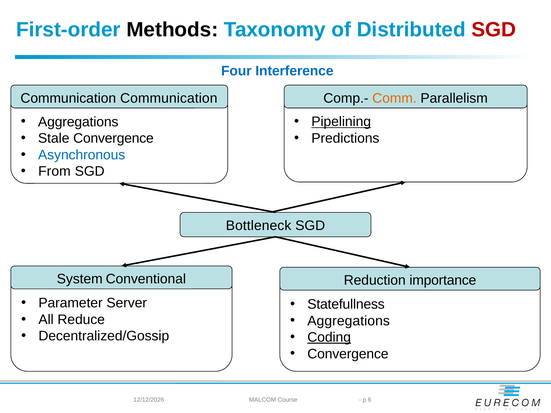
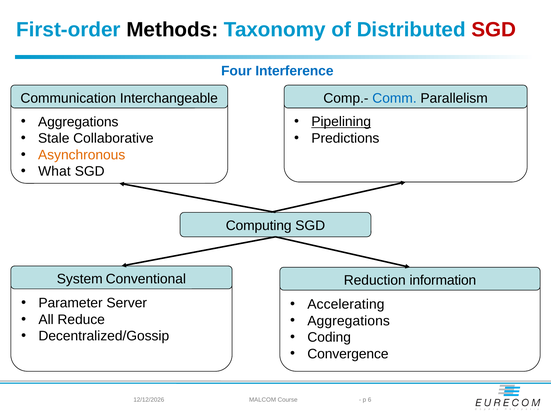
Communication Communication: Communication -> Interchangeable (169, 98)
Comm colour: orange -> blue (394, 98)
Stale Convergence: Convergence -> Collaborative (113, 138)
Asynchronous colour: blue -> orange (82, 155)
From: From -> What (54, 171)
Bottleneck: Bottleneck -> Computing (259, 226)
importance: importance -> information (443, 280)
Statefullness: Statefullness -> Accelerating (346, 304)
Coding underline: present -> none (329, 338)
